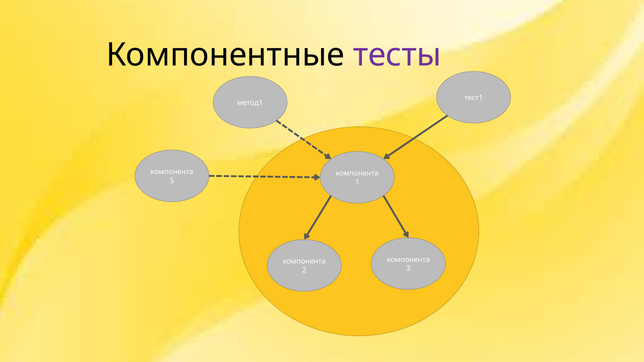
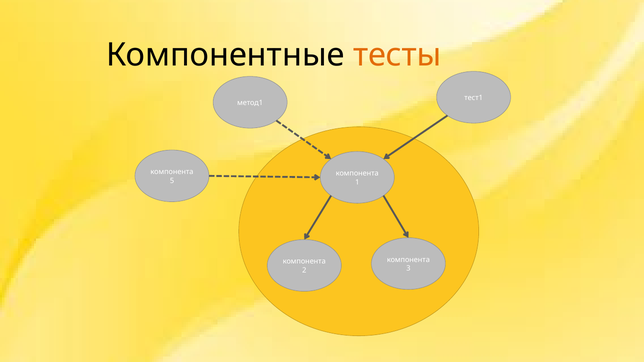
тесты colour: purple -> orange (397, 55)
